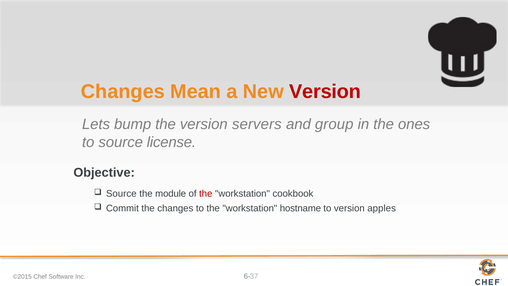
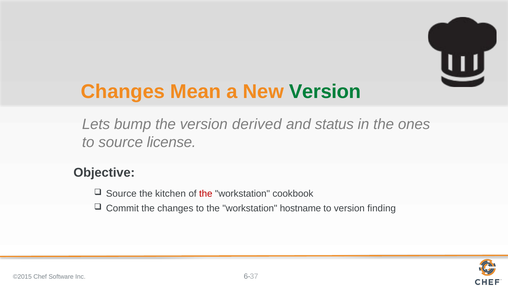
Version colour: red -> green (325, 91)
servers: servers -> derived (257, 124)
group: group -> status (334, 124)
module: module -> kitchen (171, 194)
apples: apples -> finding (382, 208)
